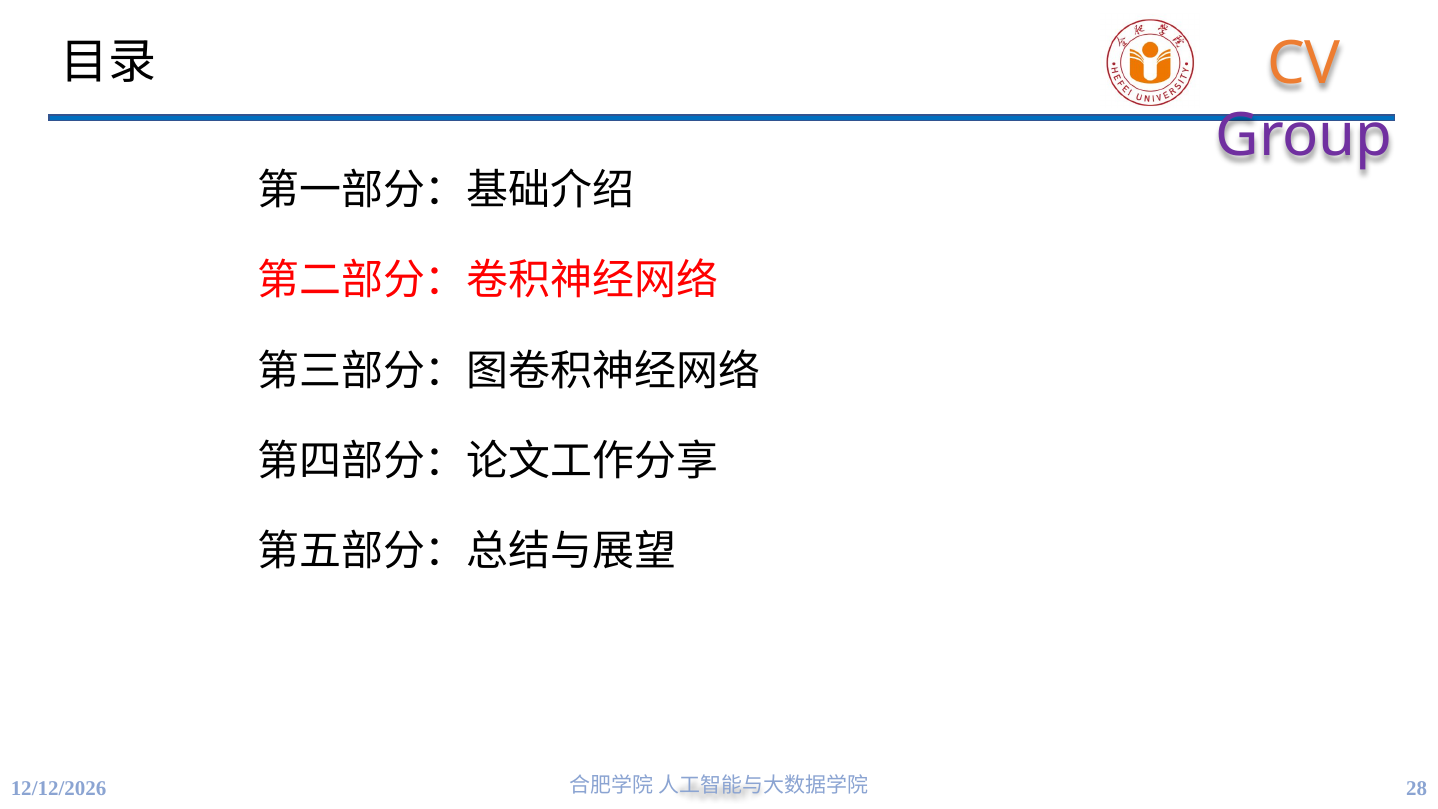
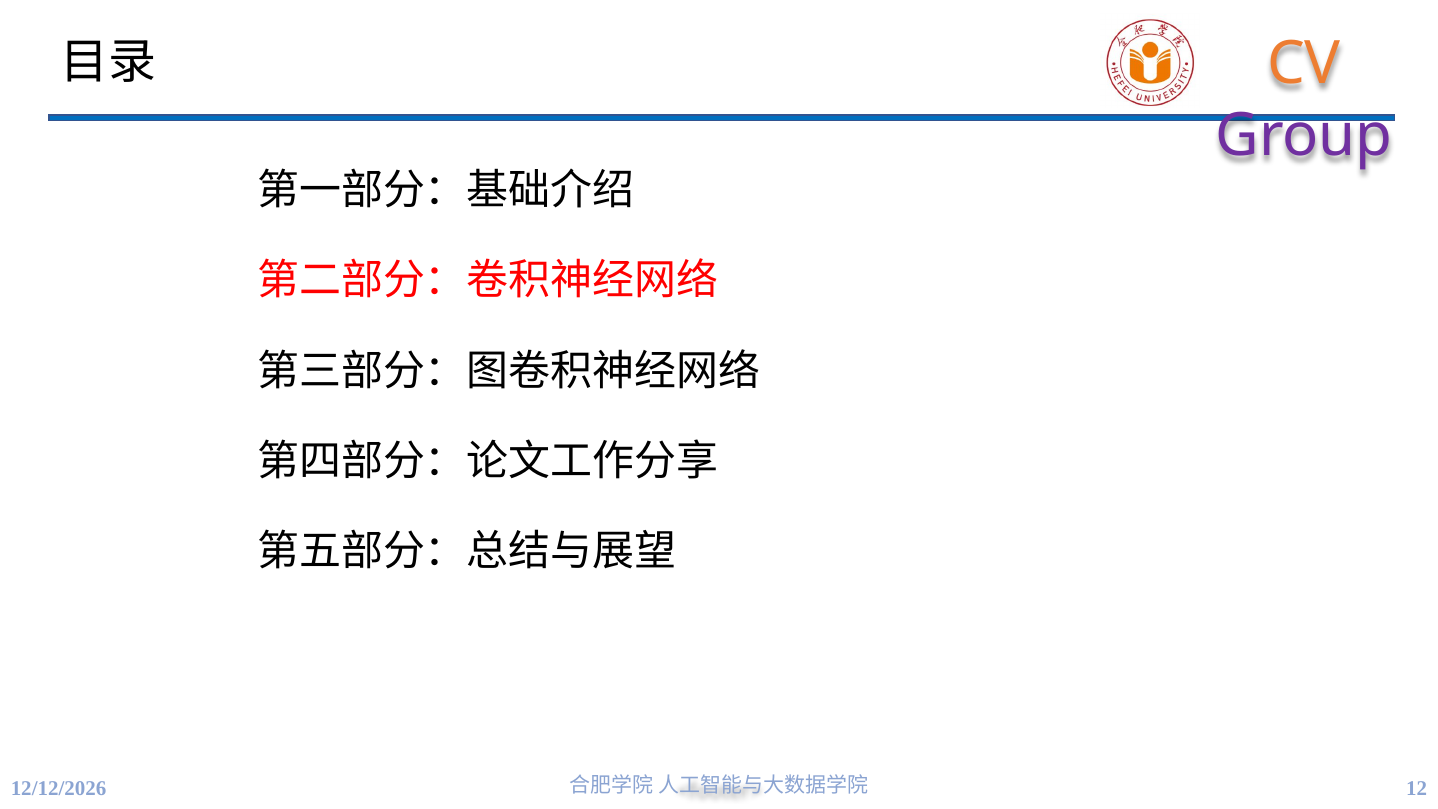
28: 28 -> 12 (1417, 788)
